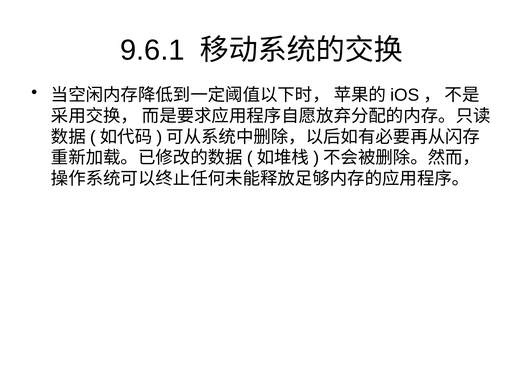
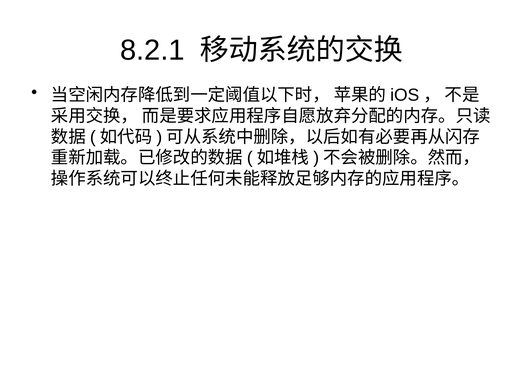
9.6.1: 9.6.1 -> 8.2.1 (152, 50)
